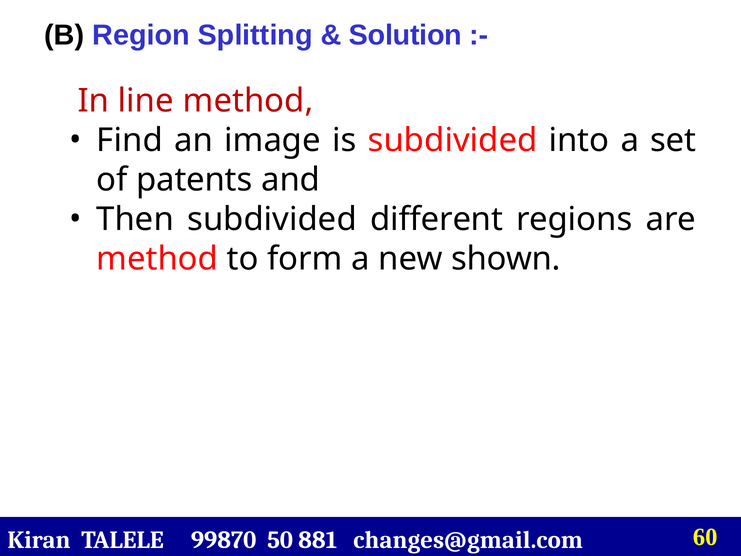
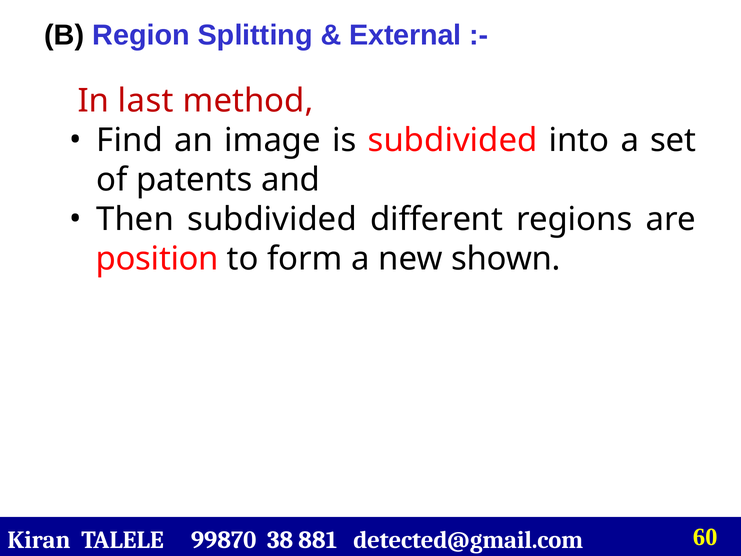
Solution: Solution -> External (405, 35)
line: line -> last (146, 101)
method: method -> position (157, 259)
50: 50 -> 38 (280, 540)
changes@gmail.com: changes@gmail.com -> detected@gmail.com (468, 540)
